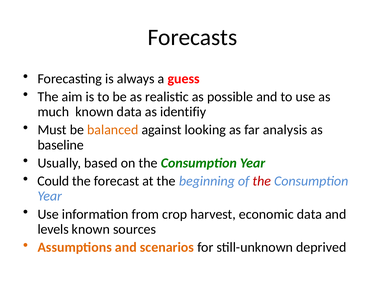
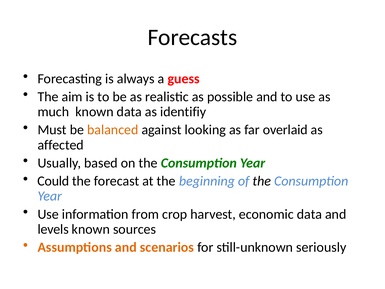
analysis: analysis -> overlaid (285, 130)
baseline: baseline -> affected (61, 145)
the colour: red -> black (262, 181)
deprived: deprived -> seriously (321, 247)
